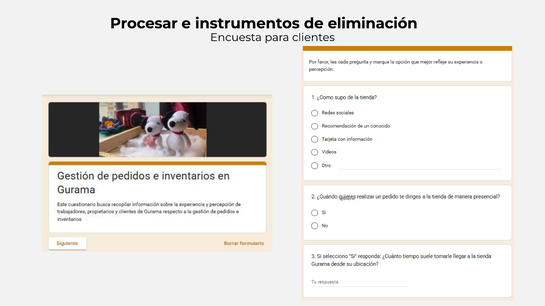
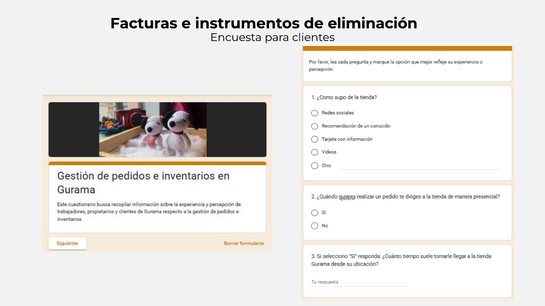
Procesar: Procesar -> Facturas (144, 23)
